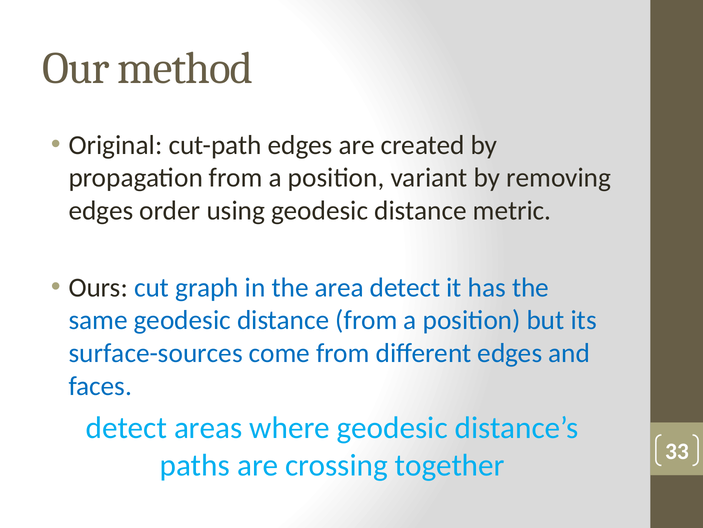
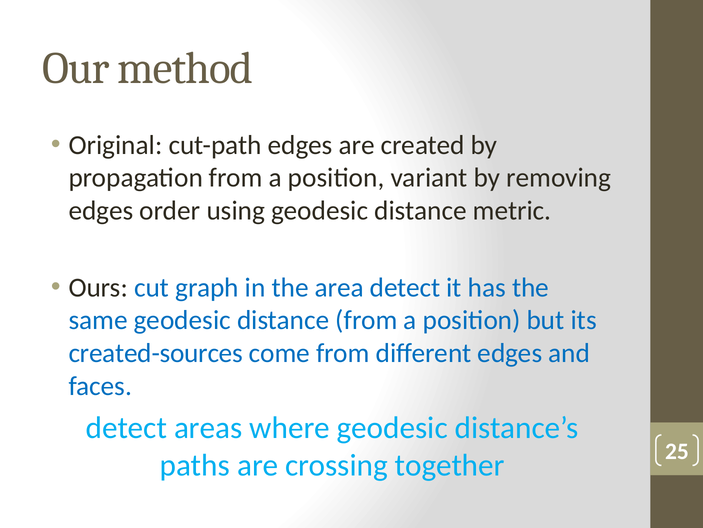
surface-sources: surface-sources -> created-sources (156, 353)
33: 33 -> 25 (677, 451)
